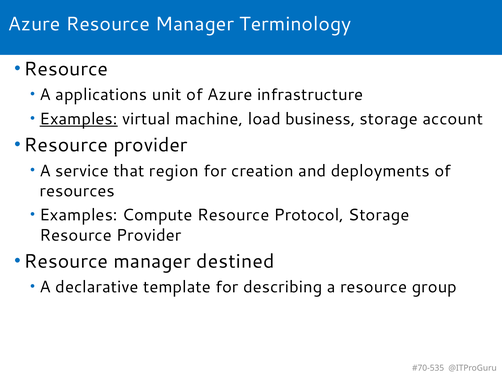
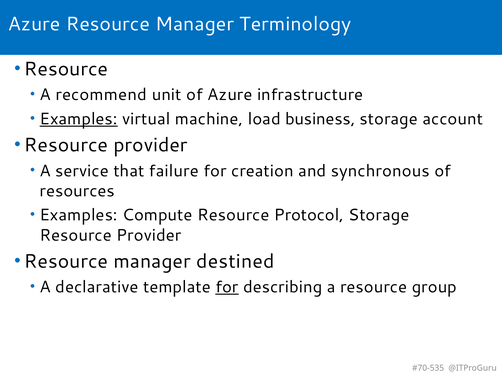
applications: applications -> recommend (101, 95)
region: region -> failure (174, 171)
deployments: deployments -> synchronous (380, 171)
for underline: none -> present (227, 287)
